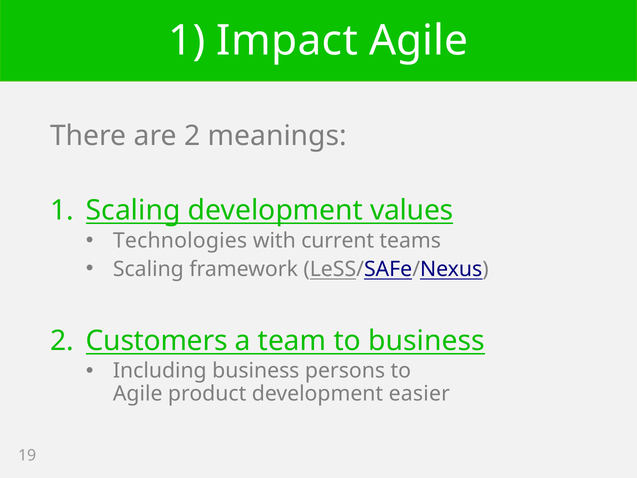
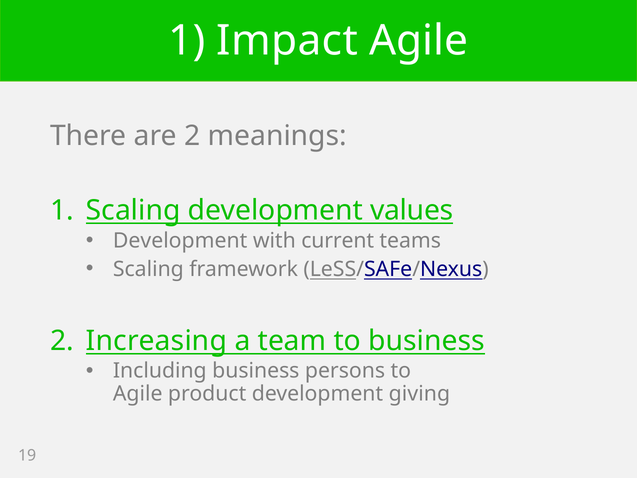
Technologies: Technologies -> Development (180, 241)
Customers: Customers -> Increasing (156, 341)
easier: easier -> giving (419, 394)
